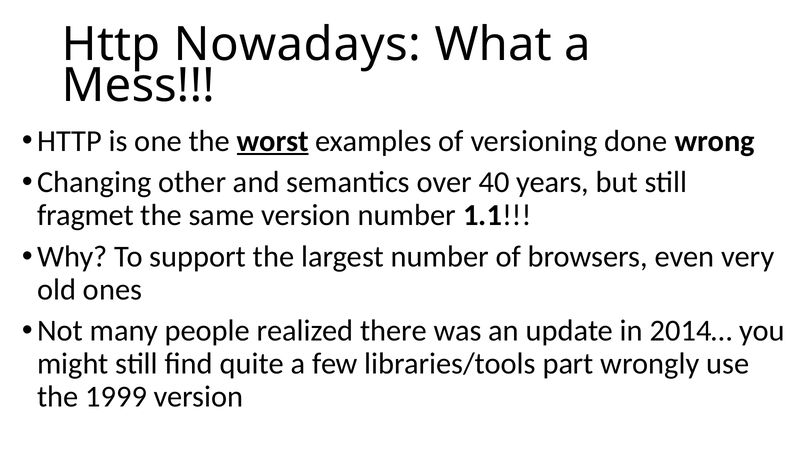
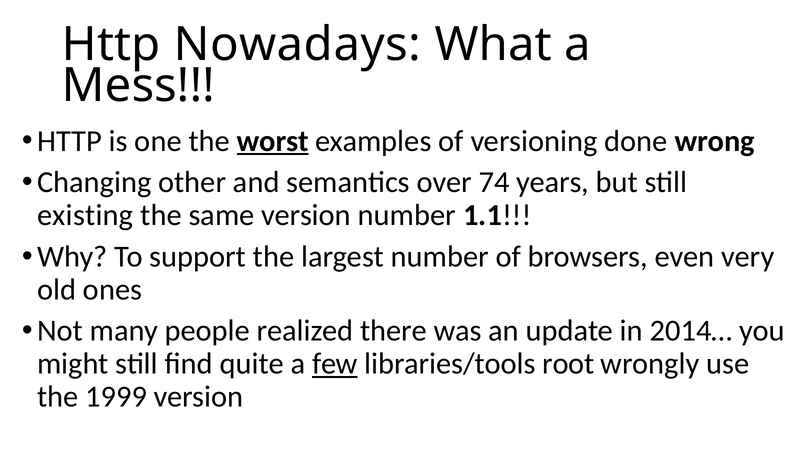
40: 40 -> 74 (494, 182)
fragmet: fragmet -> existing (85, 215)
few underline: none -> present (335, 364)
part: part -> root (568, 364)
